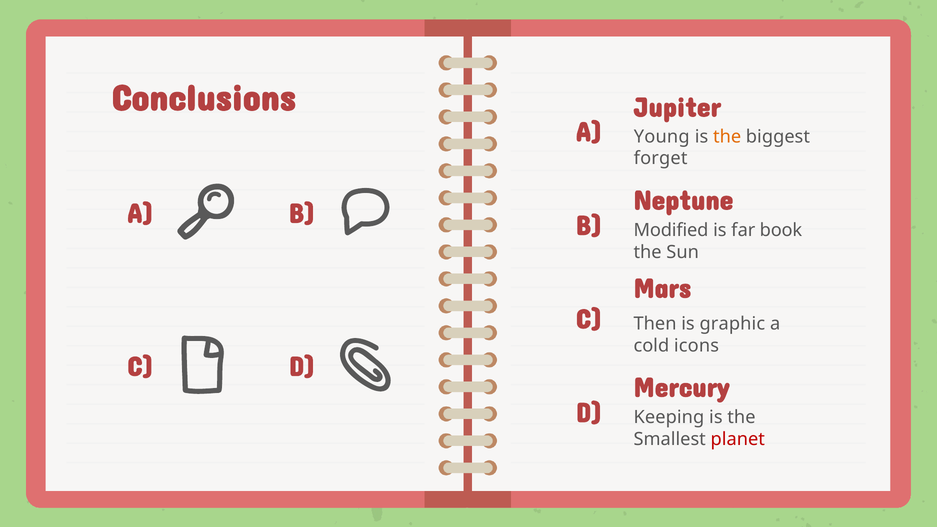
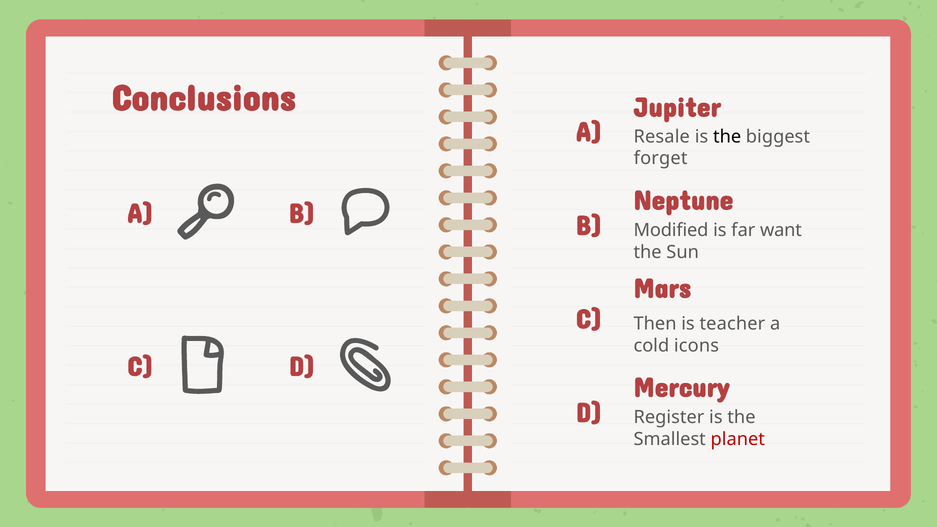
Young: Young -> Resale (662, 137)
the colour: orange -> black (727, 137)
book: book -> want (781, 230)
graphic: graphic -> teacher (732, 324)
Keeping: Keeping -> Register (669, 417)
